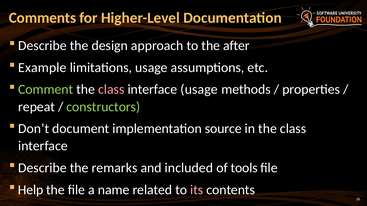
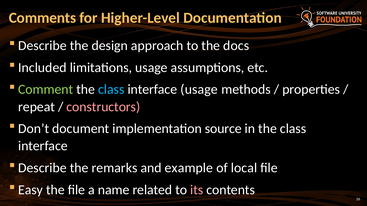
after: after -> docs (236, 46)
Example: Example -> Included (42, 68)
class colour: pink -> light blue (111, 90)
constructors colour: light green -> pink (103, 107)
included: included -> example (189, 168)
tools: tools -> local (244, 168)
Help: Help -> Easy (31, 190)
